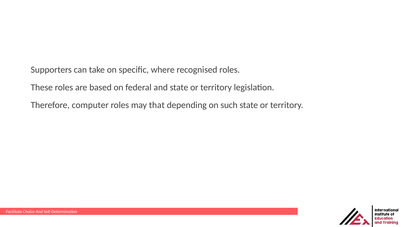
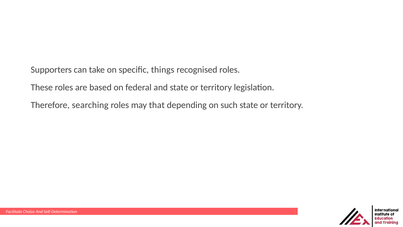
where: where -> things (163, 70)
computer: computer -> searching (90, 105)
